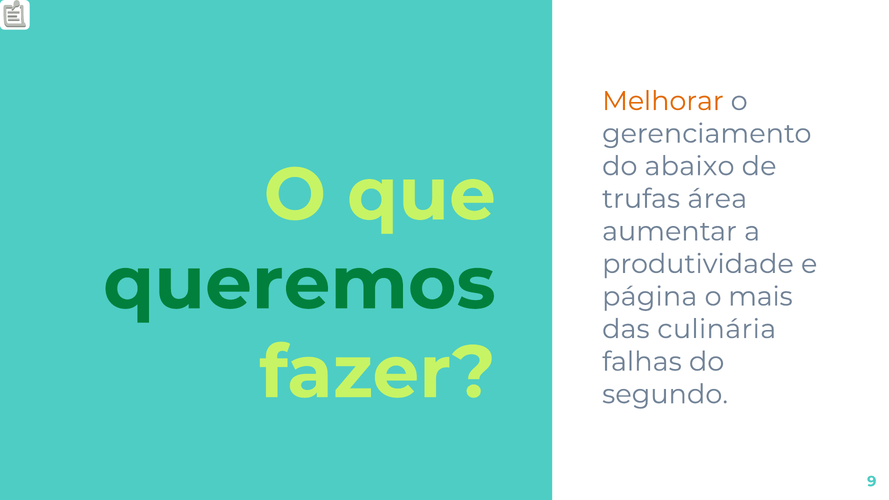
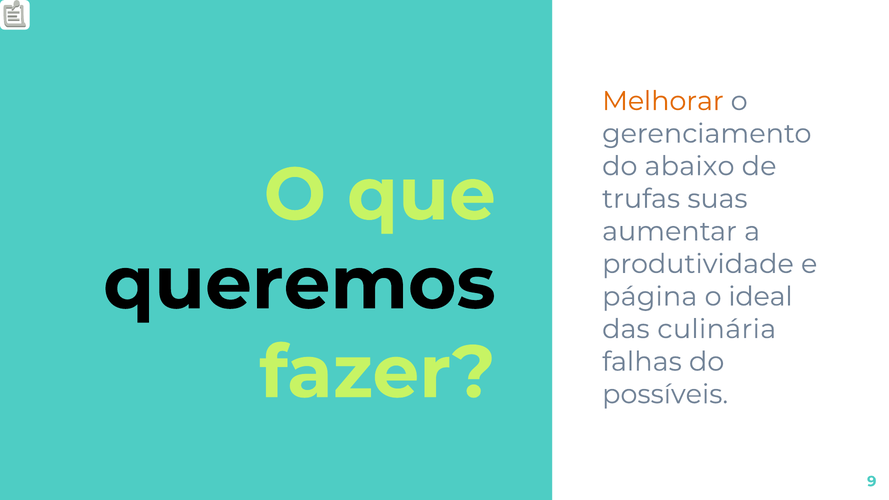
área: área -> suas (717, 199)
queremos colour: green -> black (299, 284)
mais: mais -> ideal (760, 297)
segundo: segundo -> possíveis (665, 394)
